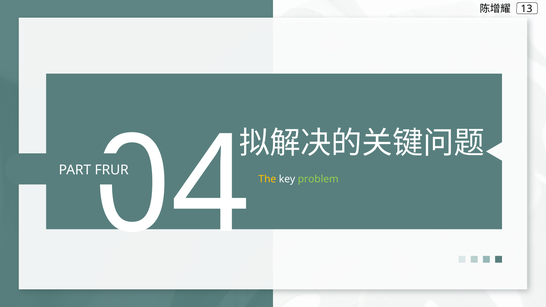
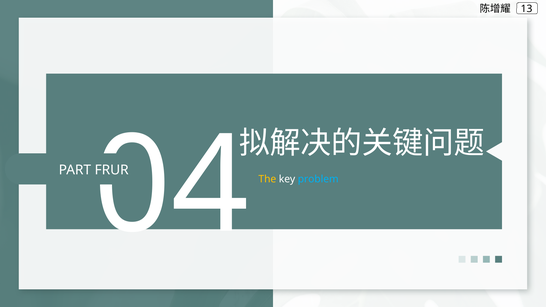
problem colour: light green -> light blue (318, 179)
